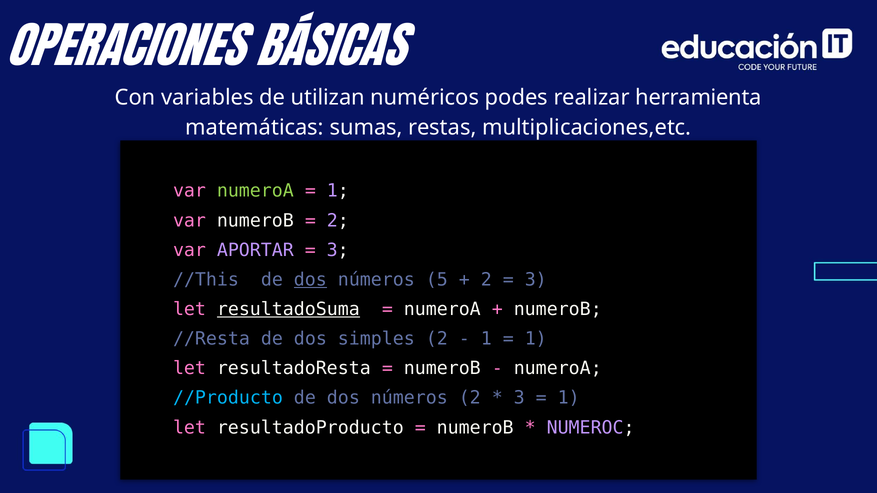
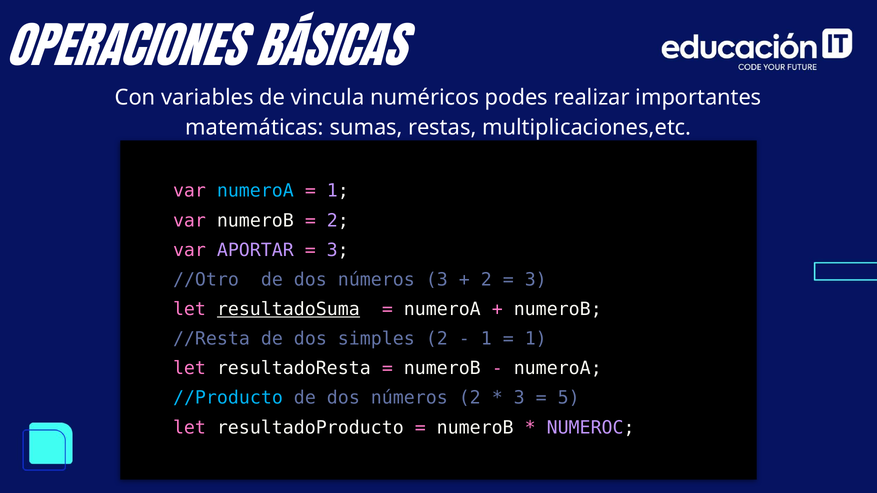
utilizan: utilizan -> vincula (328, 97)
herramienta: herramienta -> importantes (698, 97)
numeroA colour: light green -> light blue (255, 191)
//This: //This -> //Otro (206, 280)
dos underline: present -> none (310, 280)
números 5: 5 -> 3 (437, 280)
1: 1 -> 5 (569, 398)
